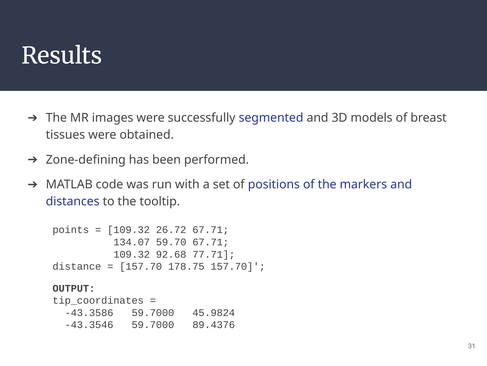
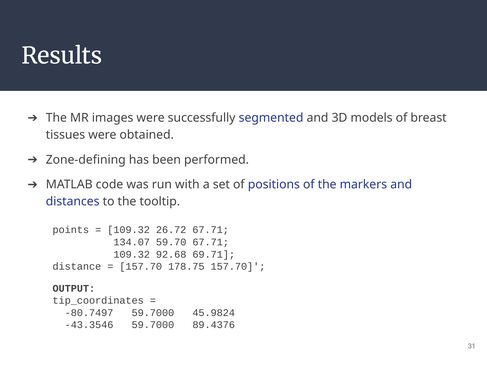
77.71: 77.71 -> 69.71 (214, 254)
-43.3586: -43.3586 -> -80.7497 (89, 312)
